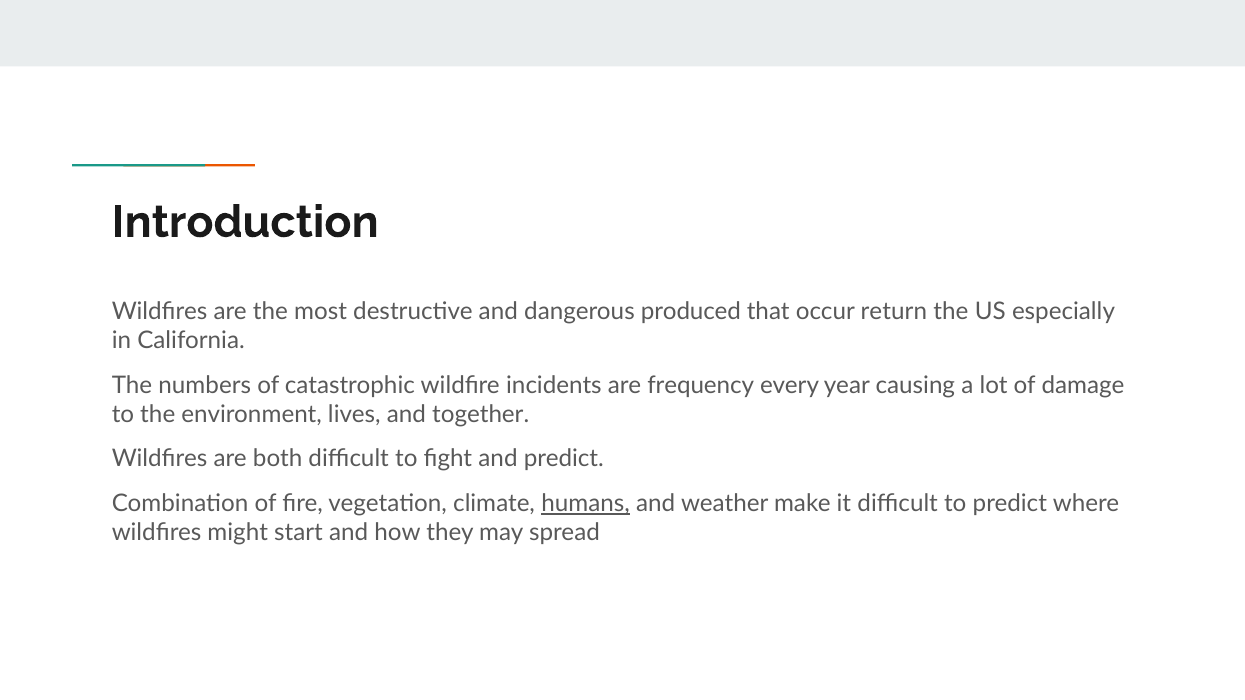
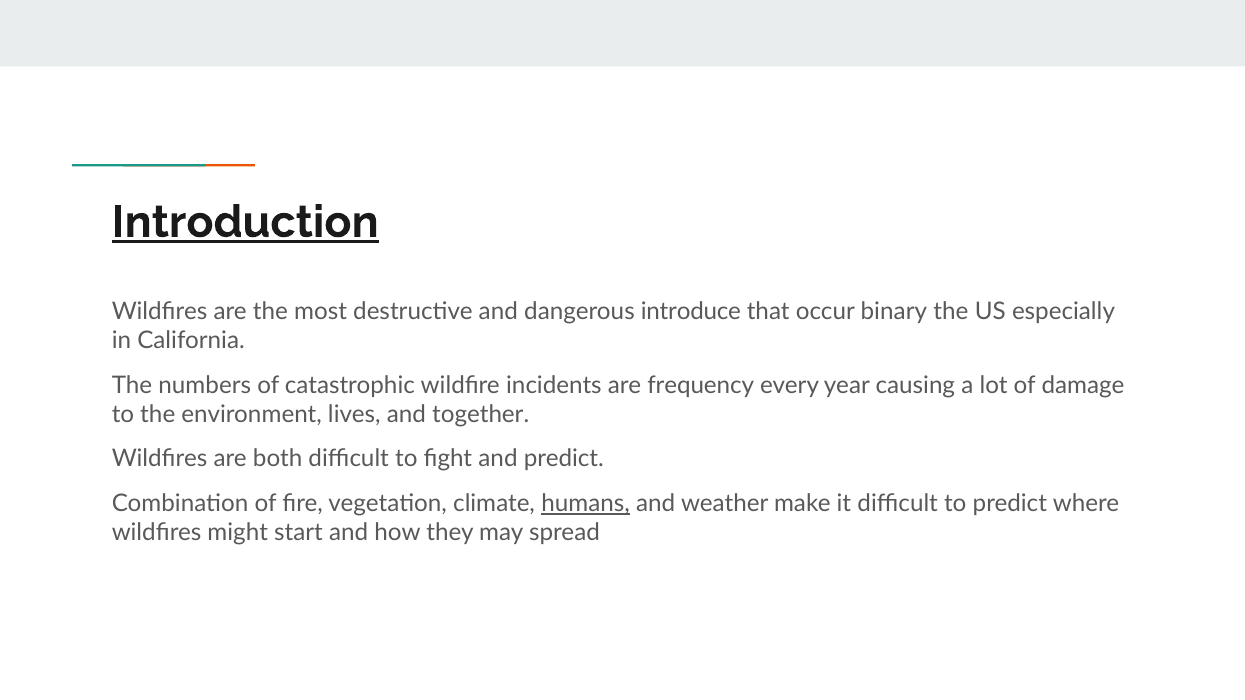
Introduction underline: none -> present (245, 222)
produced: produced -> introduce (691, 312)
return: return -> binary (894, 312)
